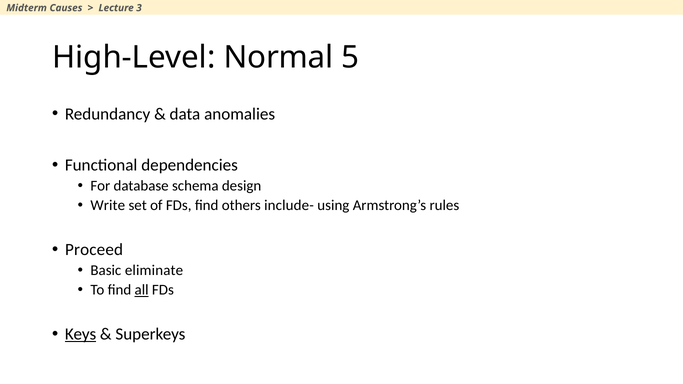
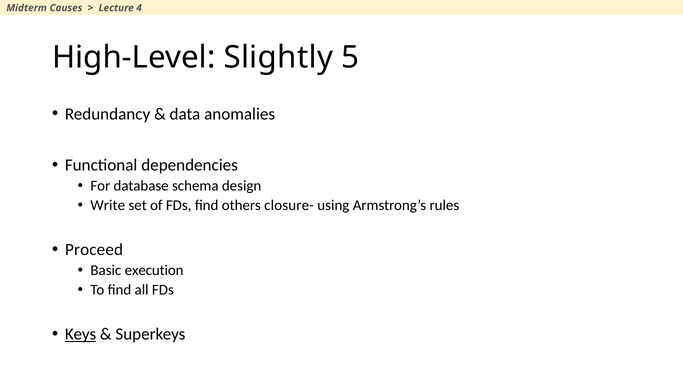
3: 3 -> 4 (139, 8)
Normal: Normal -> Slightly (278, 57)
include-: include- -> closure- (289, 206)
eliminate: eliminate -> execution (154, 270)
all underline: present -> none (142, 290)
